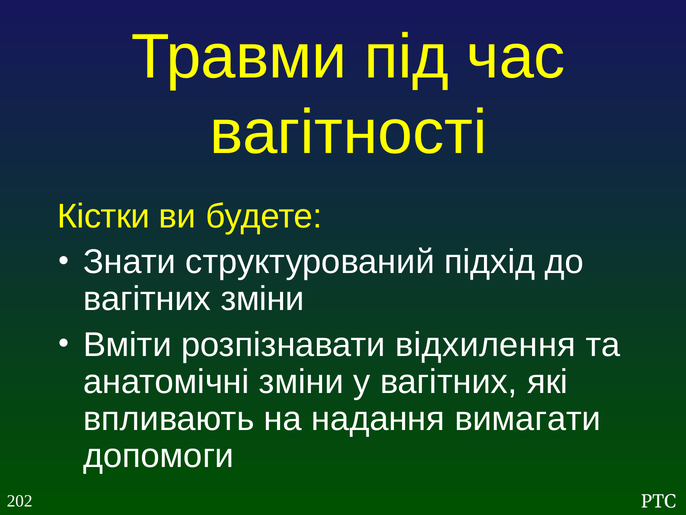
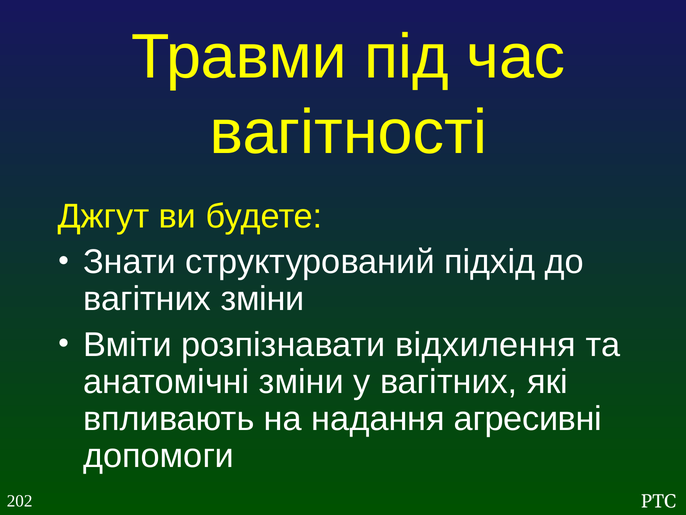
Кістки: Кістки -> Джгут (104, 216)
вимагати: вимагати -> агресивні (528, 418)
